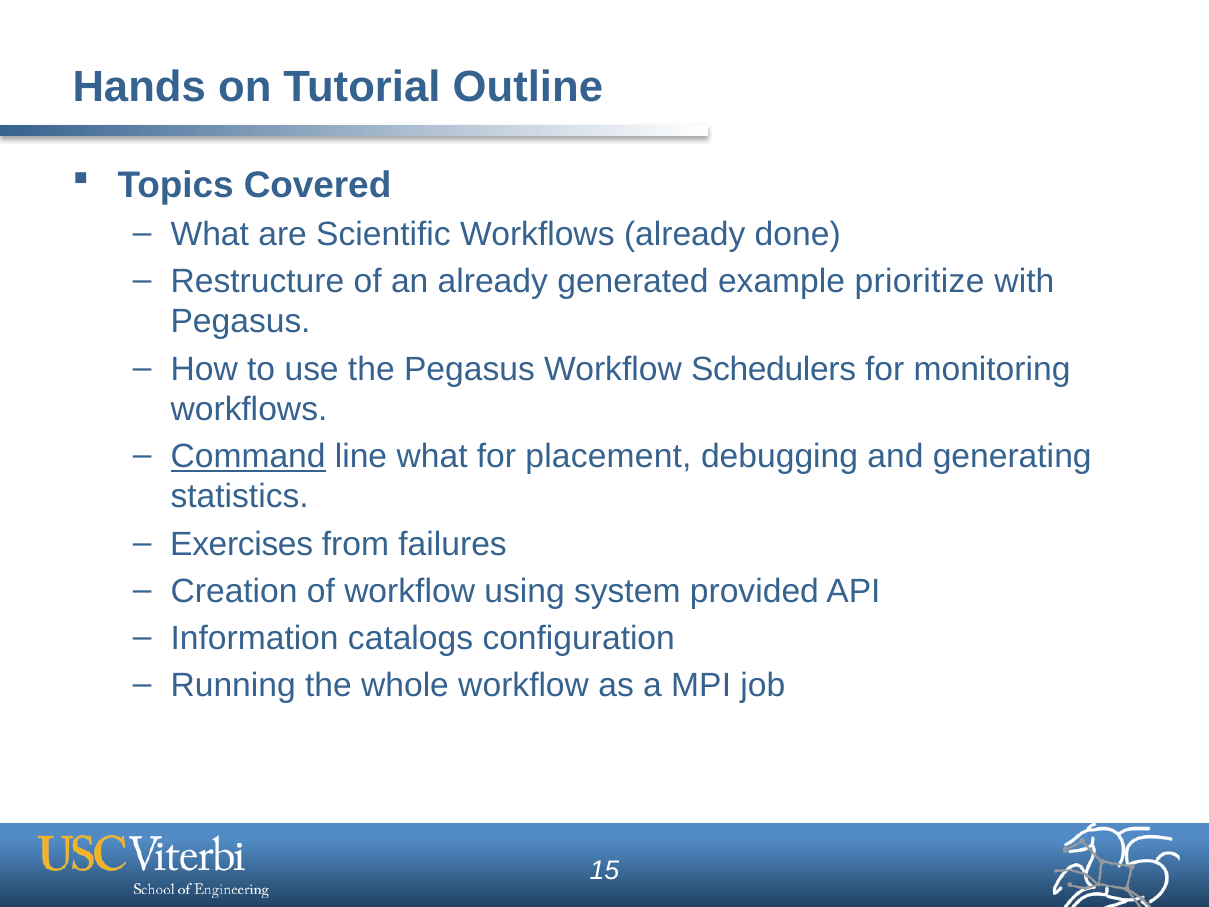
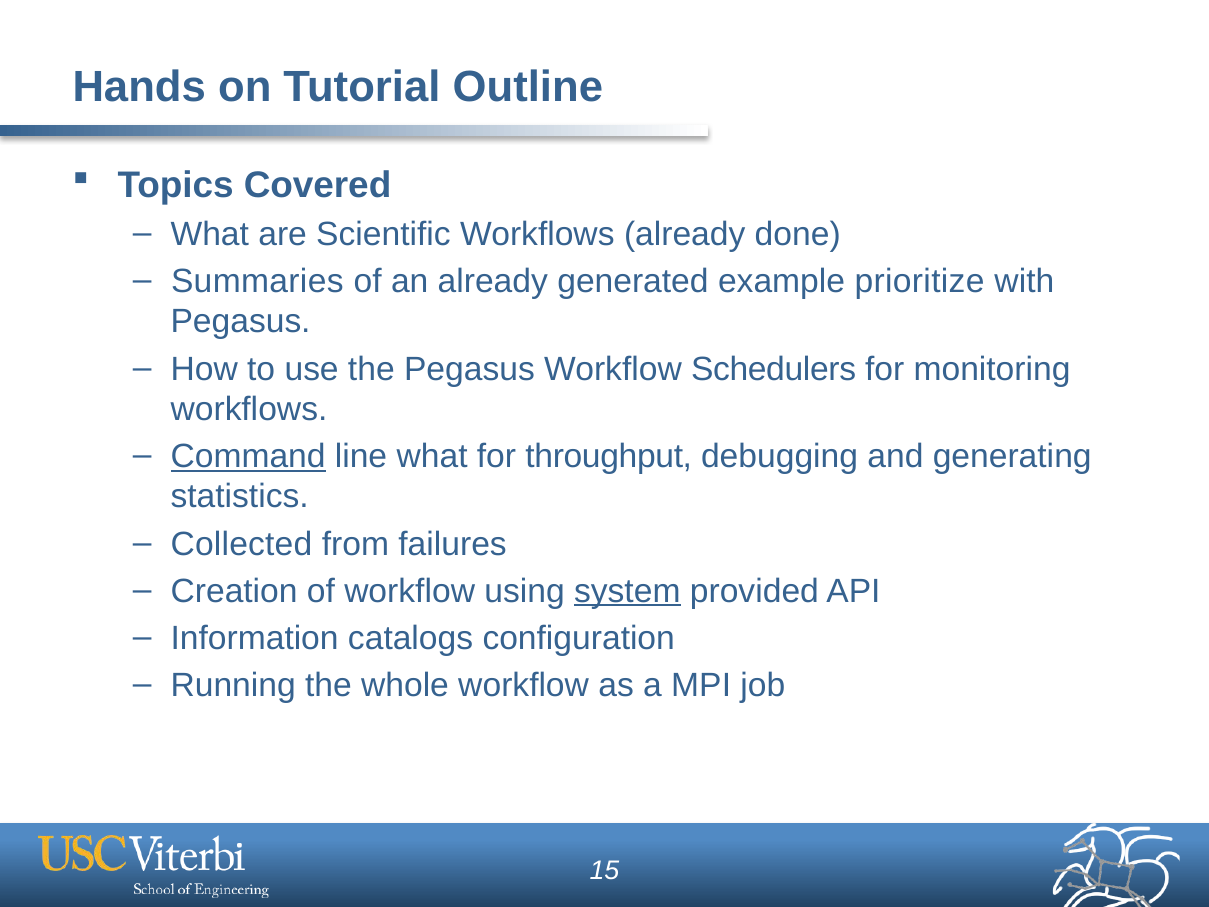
Restructure: Restructure -> Summaries (257, 281)
placement: placement -> throughput (609, 456)
Exercises: Exercises -> Collected (241, 544)
system underline: none -> present (627, 591)
